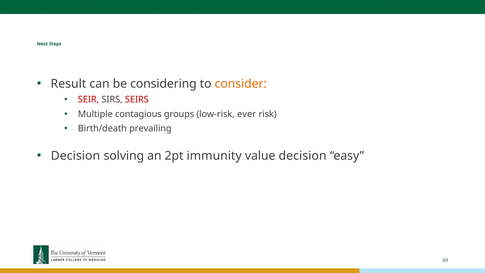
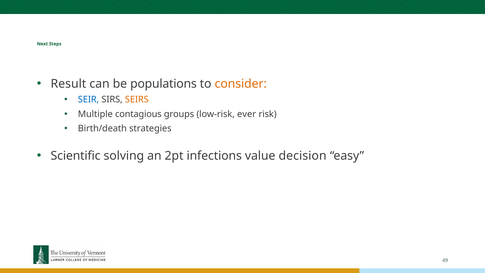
considering: considering -> populations (163, 84)
SEIR colour: red -> blue (88, 100)
SEIRS colour: red -> orange (137, 100)
prevailing: prevailing -> strategies (150, 128)
Decision: Decision -> Scientific (76, 156)
immunity: immunity -> infections (214, 156)
